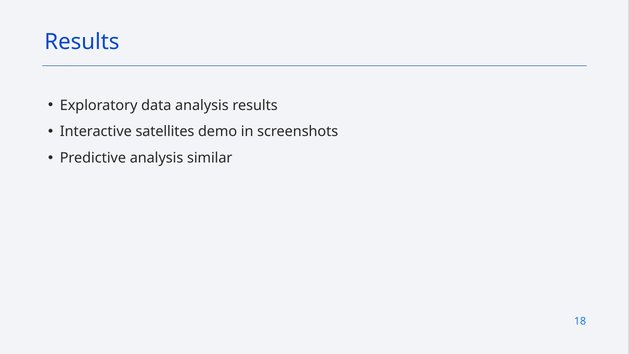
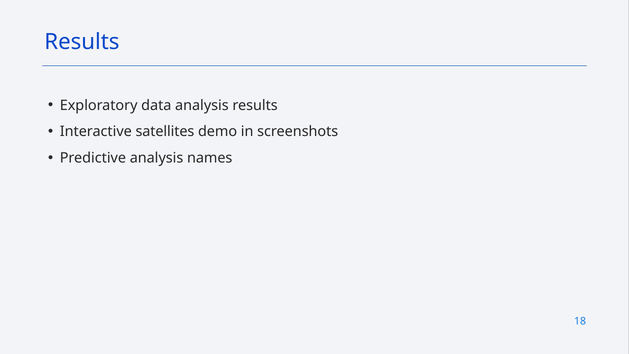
similar: similar -> names (210, 158)
